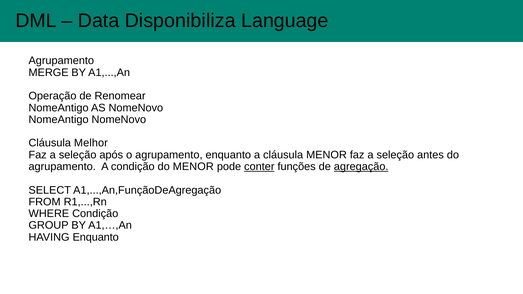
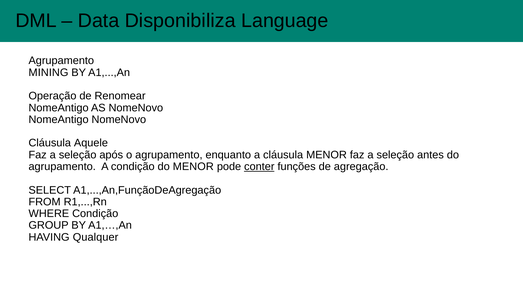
MERGE: MERGE -> MINING (49, 73)
Melhor: Melhor -> Aquele (91, 143)
agregação underline: present -> none (361, 167)
HAVING Enquanto: Enquanto -> Qualquer (96, 237)
